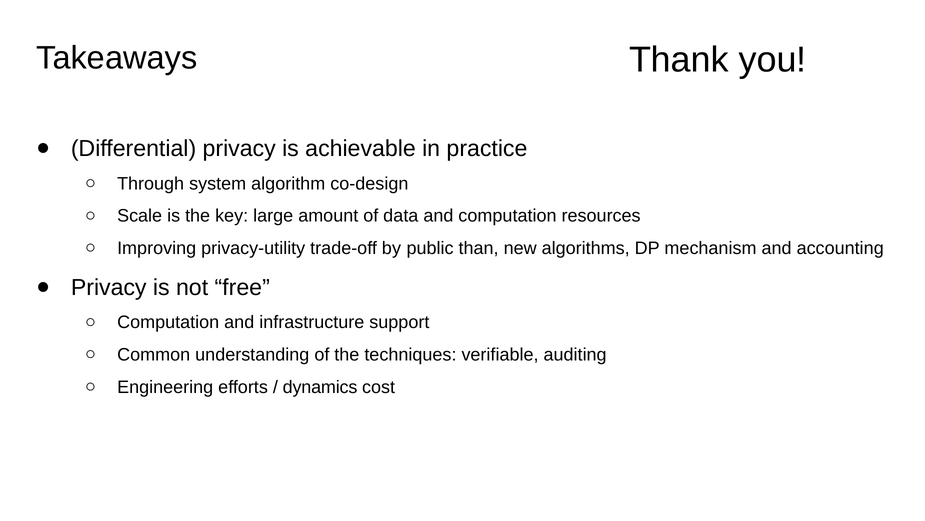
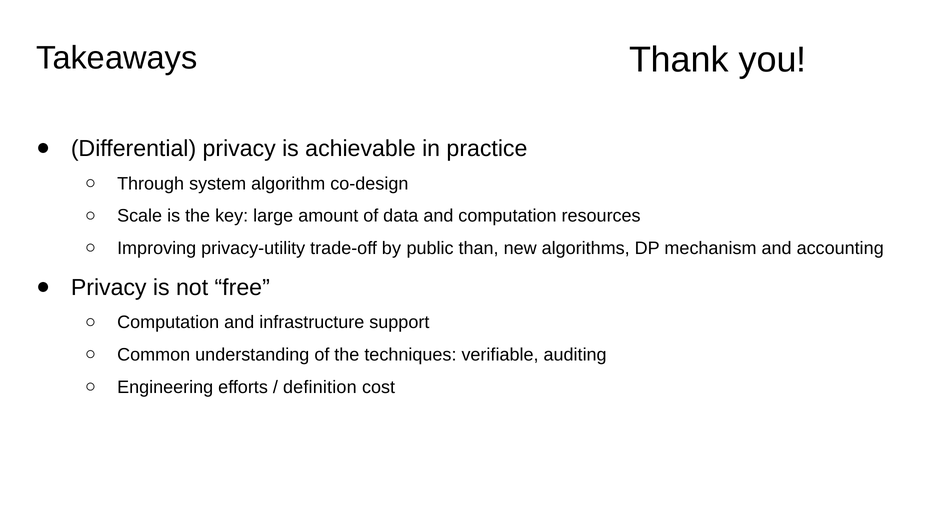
dynamics: dynamics -> definition (320, 387)
